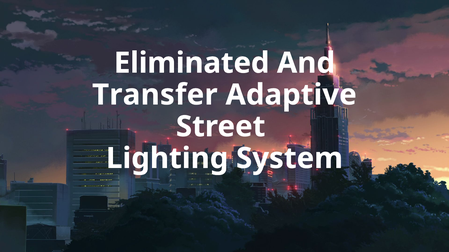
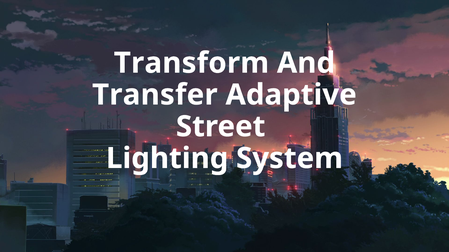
Eliminated: Eliminated -> Transform (191, 63)
